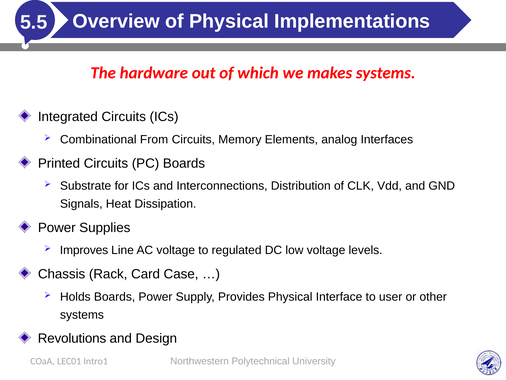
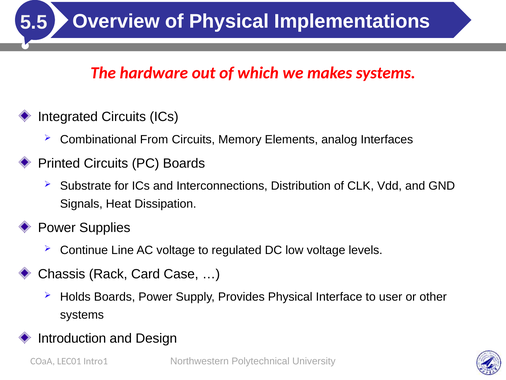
Improves: Improves -> Continue (84, 250)
Revolutions: Revolutions -> Introduction (72, 338)
